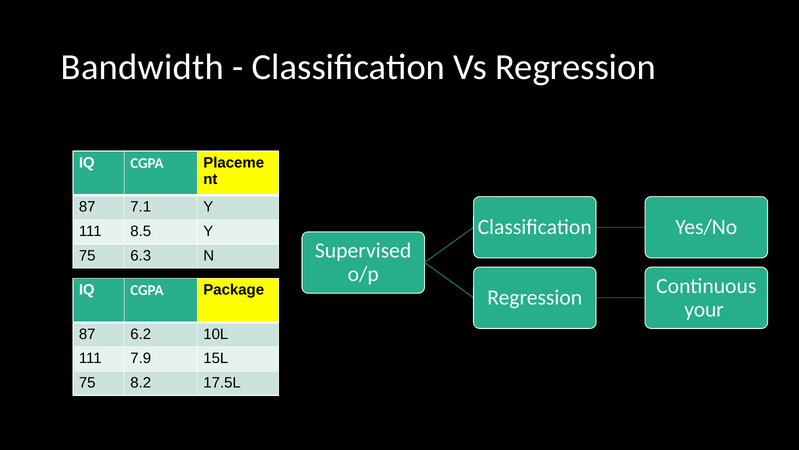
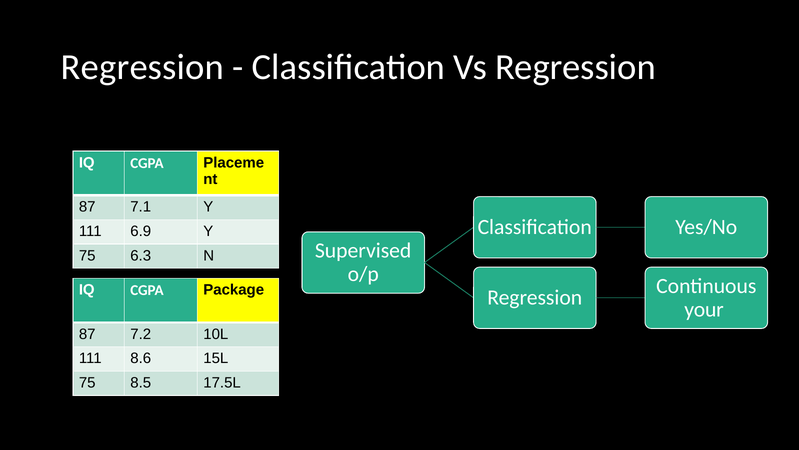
Bandwidth: Bandwidth -> Regression (142, 67)
8.5: 8.5 -> 6.9 (141, 231)
6.2: 6.2 -> 7.2 (141, 334)
7.9: 7.9 -> 8.6 (141, 358)
8.2: 8.2 -> 8.5 (141, 382)
